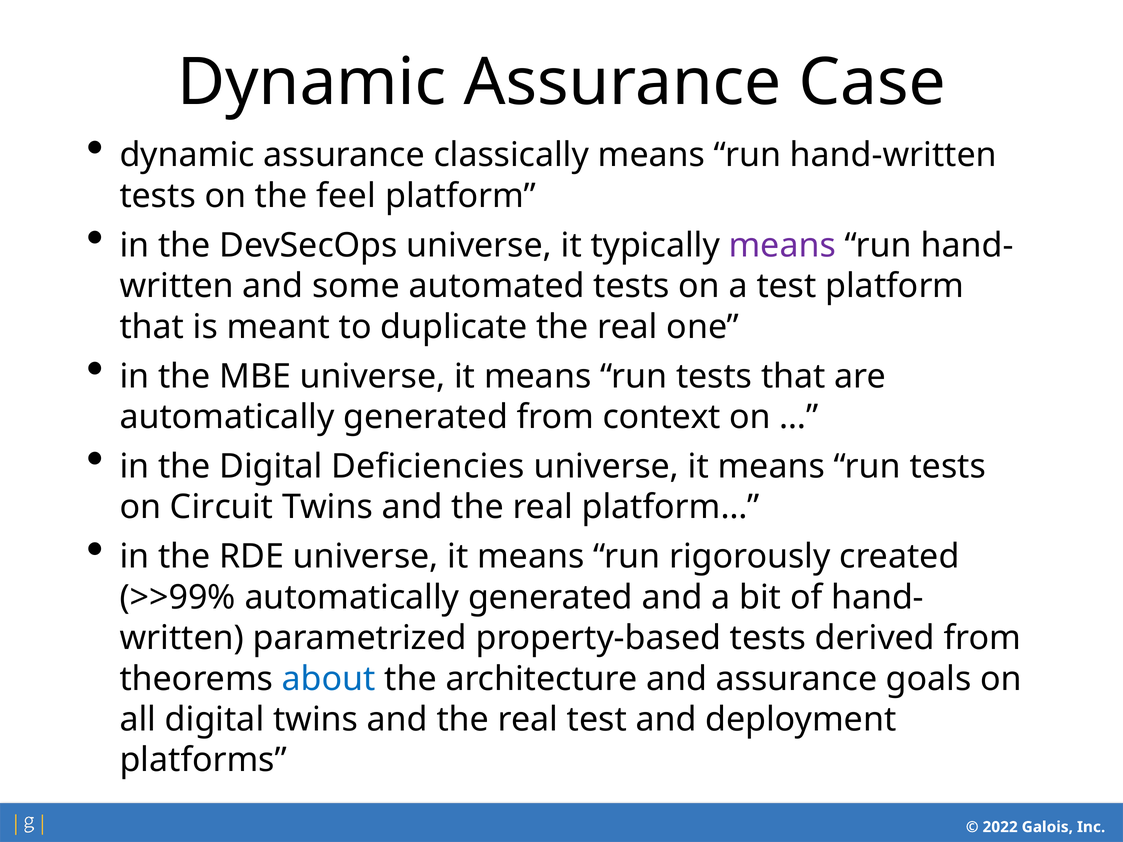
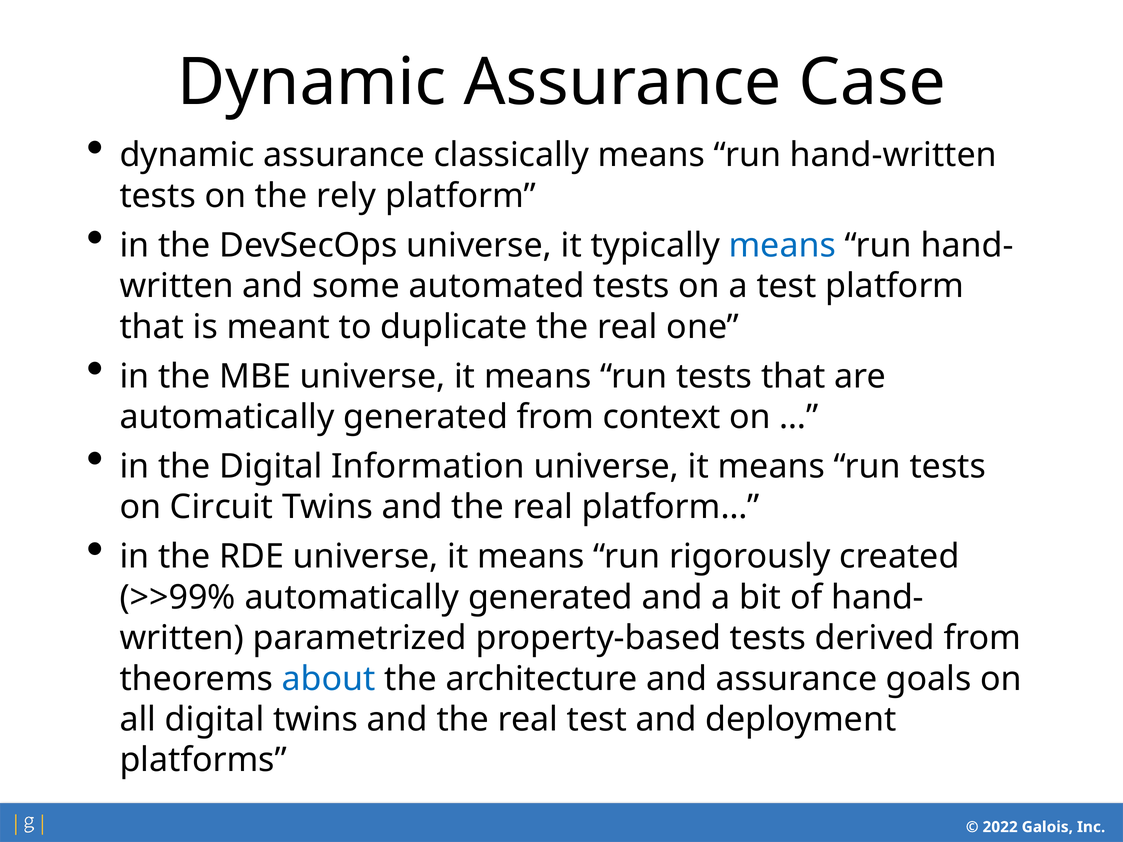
feel: feel -> rely (346, 196)
means colour: purple -> blue (782, 245)
Deficiencies: Deficiencies -> Information (428, 467)
